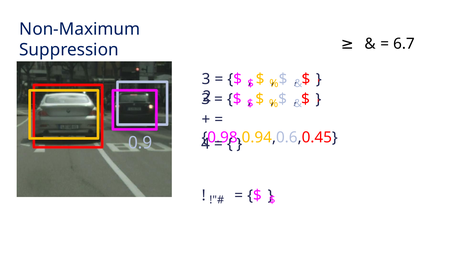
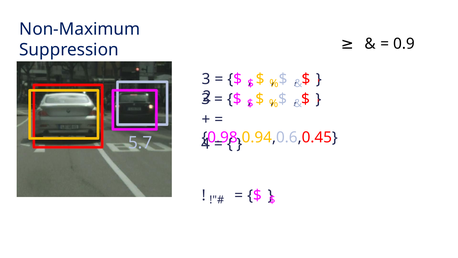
6.7: 6.7 -> 0.9 (404, 44)
0.9: 0.9 -> 5.7 (140, 143)
